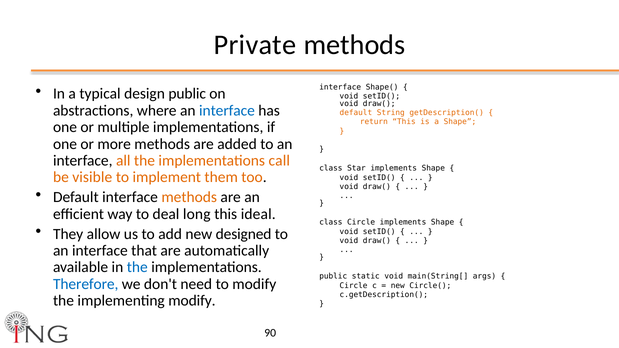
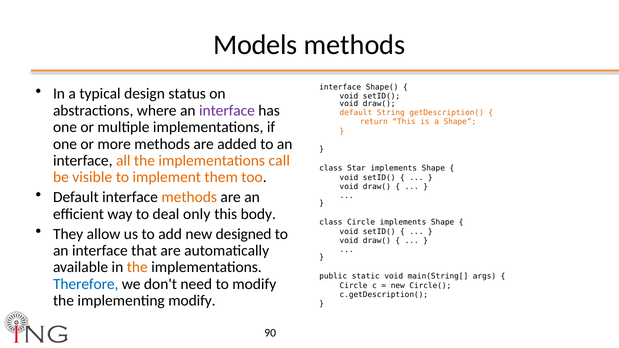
Private: Private -> Models (255, 45)
design public: public -> status (187, 94)
interface colour: blue -> purple (227, 111)
long: long -> only (197, 214)
ideal: ideal -> body (258, 214)
the colour: blue -> orange (137, 267)
